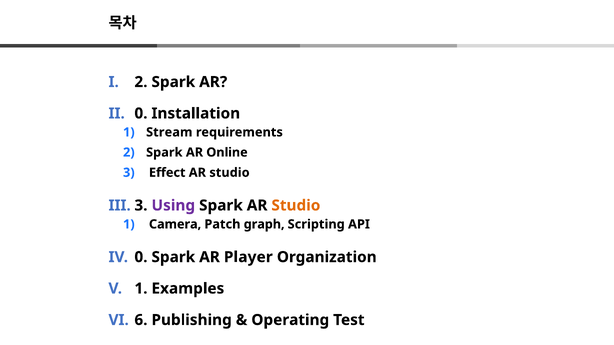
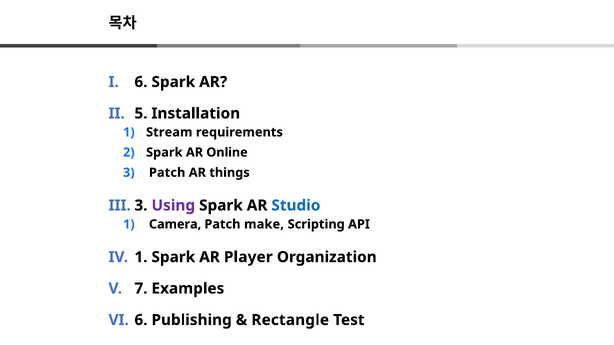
2: 2 -> 6 (141, 82)
0: 0 -> 5 (141, 114)
3 Effect: Effect -> Patch (167, 173)
studio: studio -> things (230, 173)
Studio colour: orange -> blue (296, 206)
graph: graph -> make (264, 224)
0: 0 -> 1 (141, 257)
1: 1 -> 7 (141, 289)
Operating: Operating -> Rectangle (290, 320)
